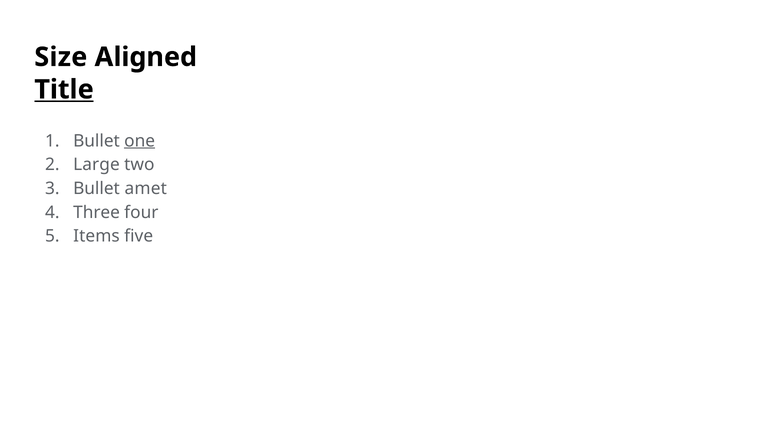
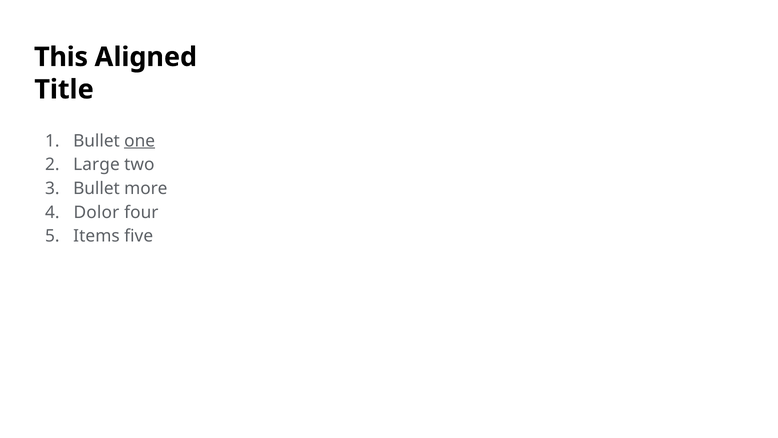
Size: Size -> This (61, 57)
Title underline: present -> none (64, 89)
amet: amet -> more (146, 188)
Three: Three -> Dolor (96, 212)
